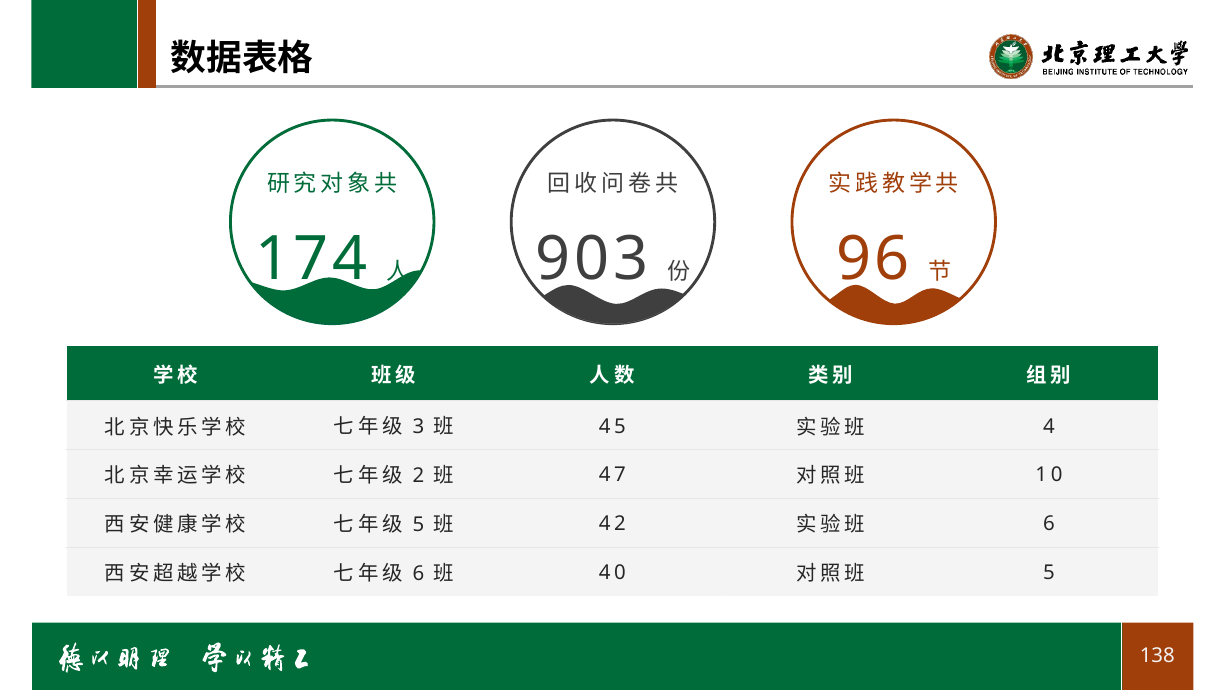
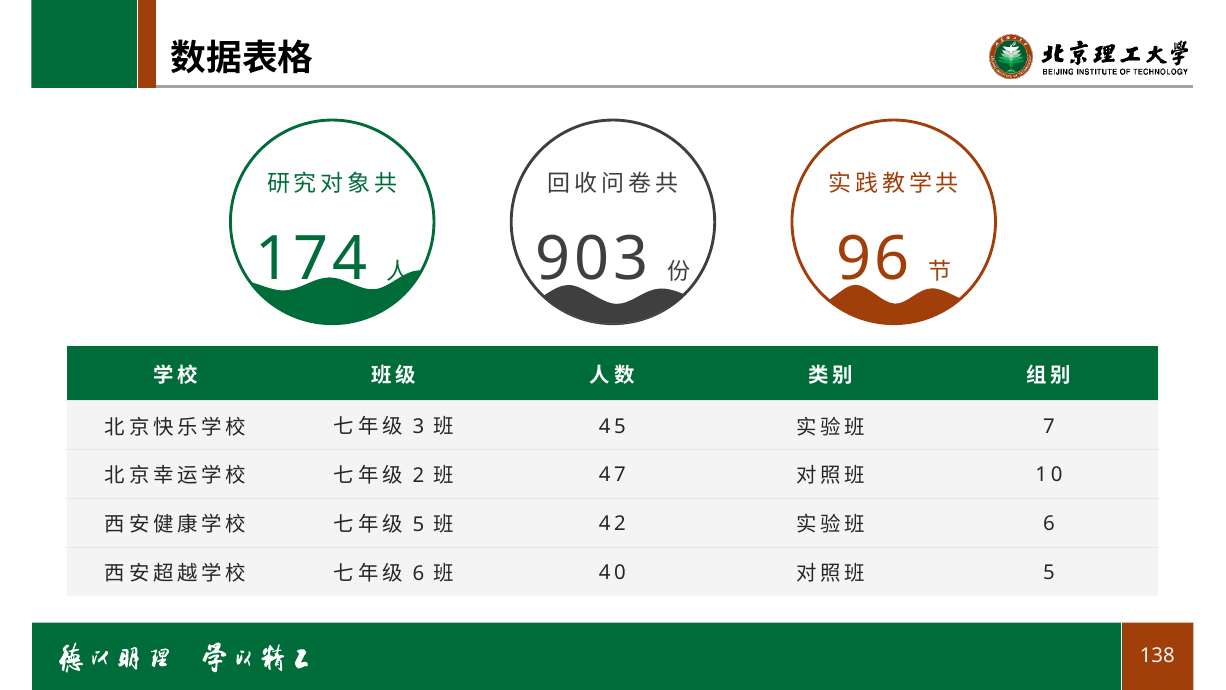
4: 4 -> 7 (1049, 426)
